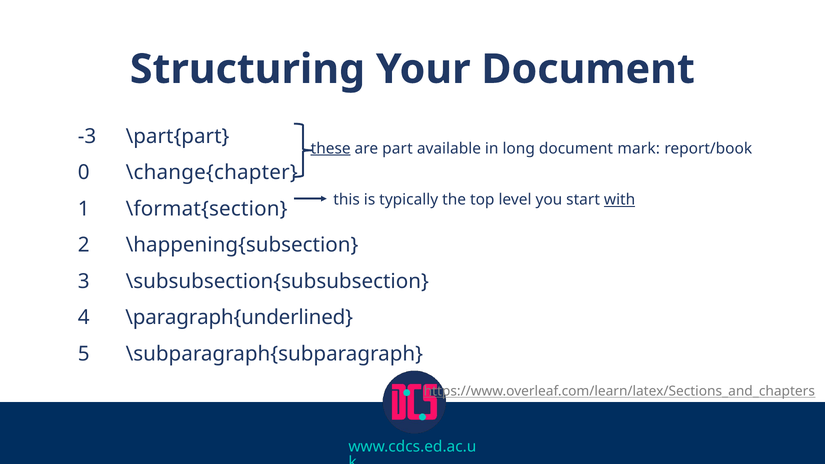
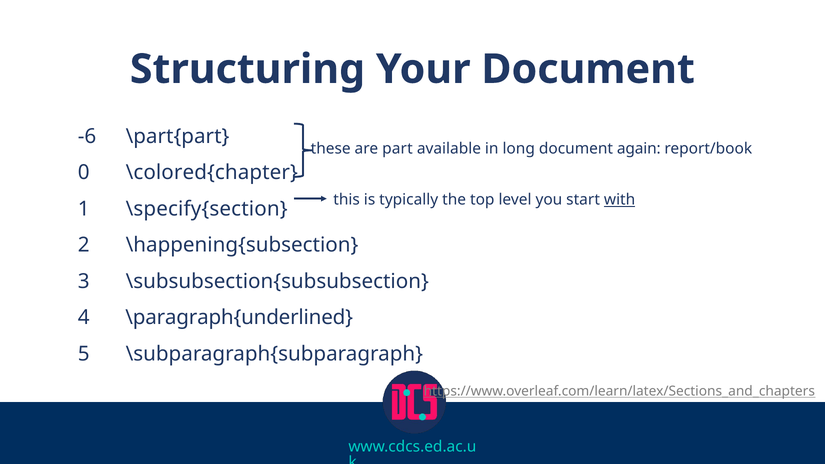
-3: -3 -> -6 (87, 136)
these underline: present -> none (331, 148)
mark: mark -> again (639, 148)
\change{chapter: \change{chapter -> \colored{chapter (212, 173)
\format{section: \format{section -> \specify{section (207, 209)
